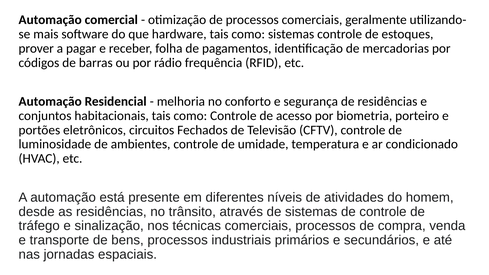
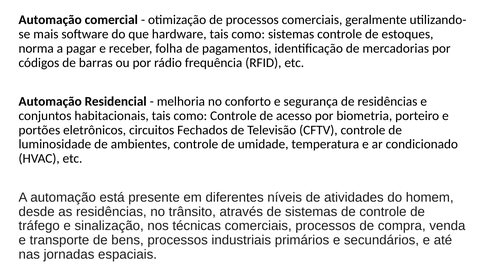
prover: prover -> norma (36, 48)
